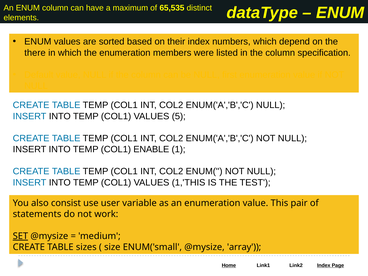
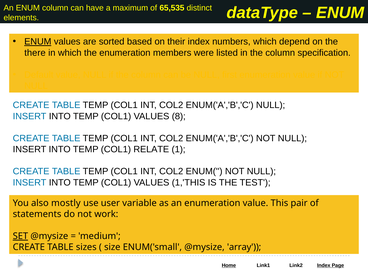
ENUM underline: none -> present (38, 42)
5: 5 -> 8 (179, 116)
ENABLE: ENABLE -> RELATE (151, 149)
consist: consist -> mostly (66, 203)
